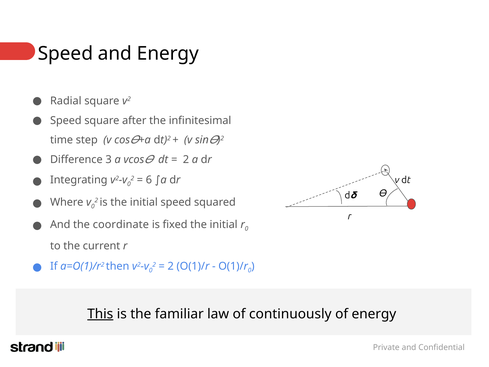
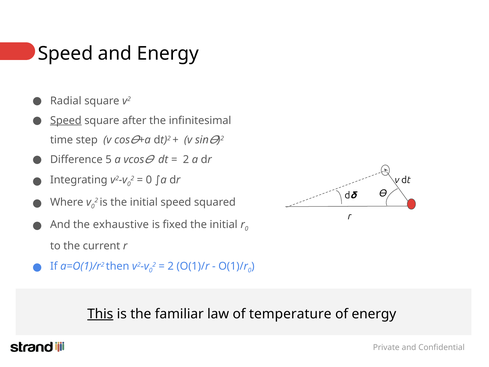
Speed underline: none -> present (66, 120)
3: 3 -> 5 (109, 159)
6: 6 -> 0 (149, 180)
coordinate: coordinate -> exhaustive (121, 224)
continuously: continuously -> temperature (290, 314)
